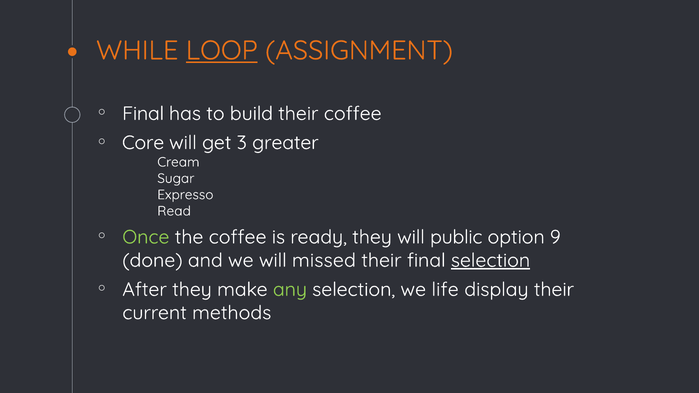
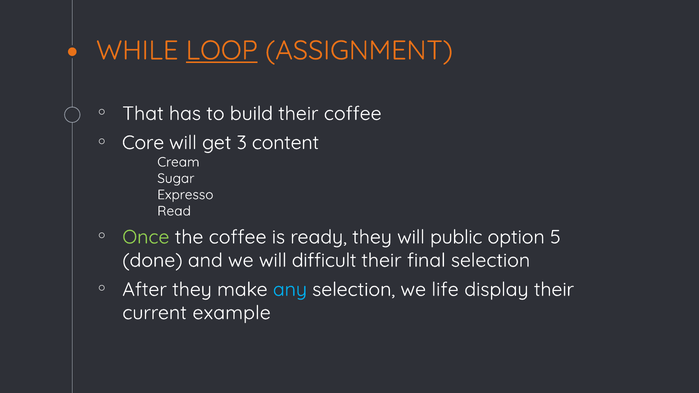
Final: Final -> That (143, 114)
greater: greater -> content (285, 143)
9: 9 -> 5 (555, 237)
missed: missed -> difficult (324, 261)
selection underline: present -> none (490, 261)
any colour: light green -> light blue (290, 290)
methods: methods -> example (232, 313)
